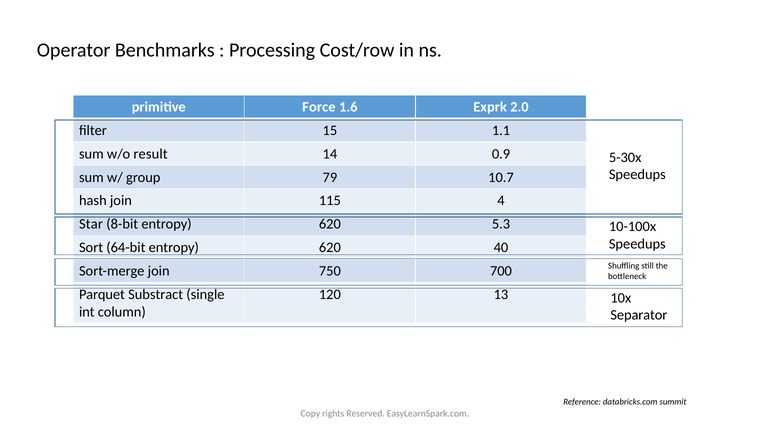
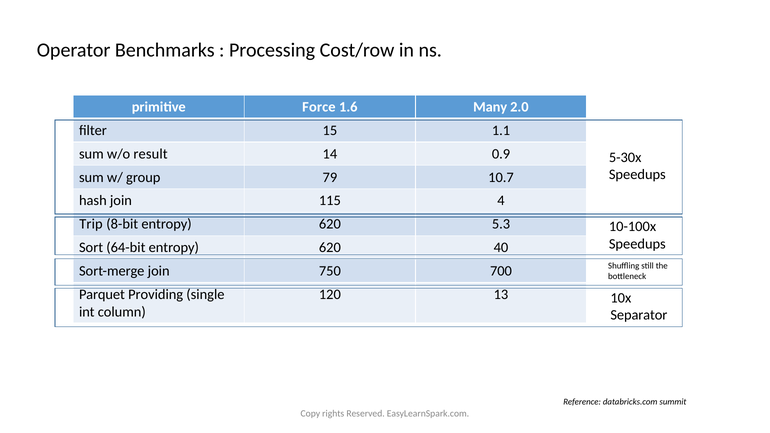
Exprk: Exprk -> Many (490, 107)
Star: Star -> Trip (91, 224)
Substract: Substract -> Providing (156, 294)
